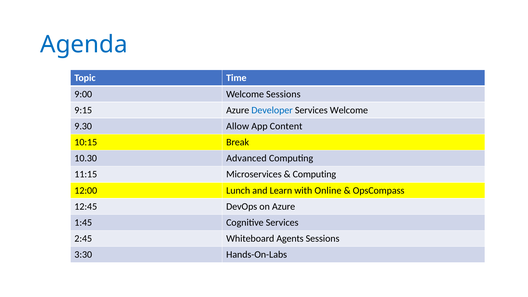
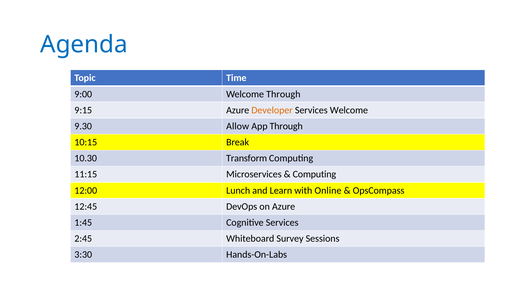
Welcome Sessions: Sessions -> Through (283, 94)
Developer colour: blue -> orange (272, 110)
App Content: Content -> Through (286, 126)
Advanced: Advanced -> Transform (247, 158)
Agents: Agents -> Survey (290, 239)
